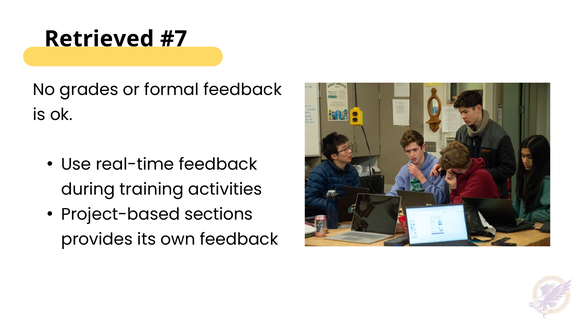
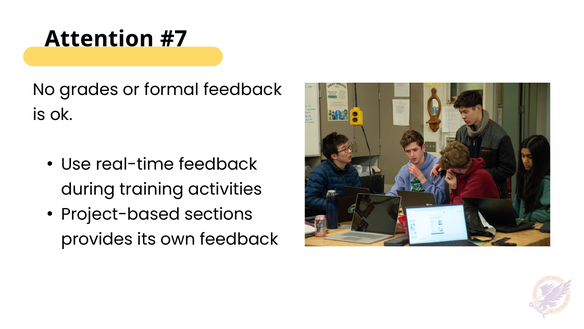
Retrieved: Retrieved -> Attention (99, 39)
